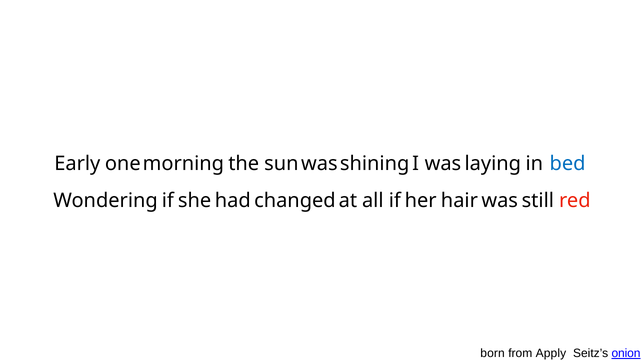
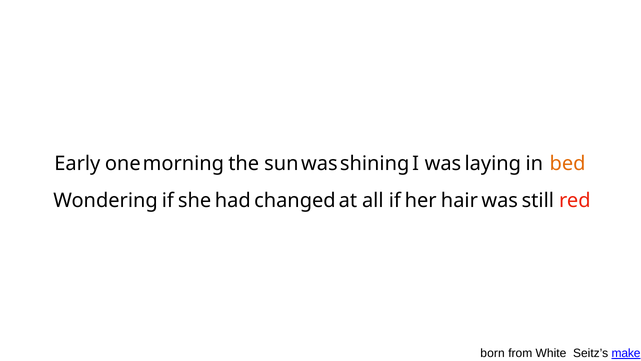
bed colour: blue -> orange (568, 164)
Apply: Apply -> White (551, 353)
onion: onion -> make (626, 353)
